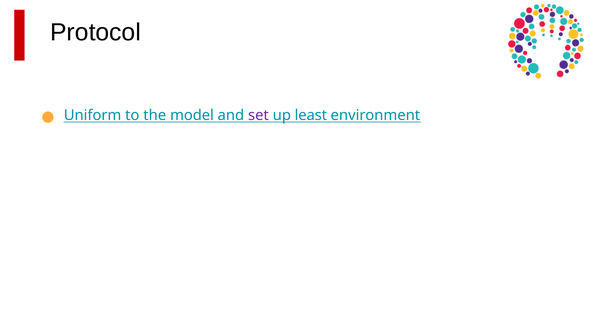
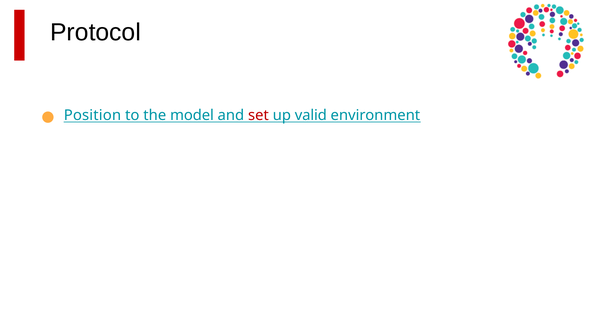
Uniform: Uniform -> Position (92, 115)
set colour: purple -> red (258, 115)
least: least -> valid (311, 115)
